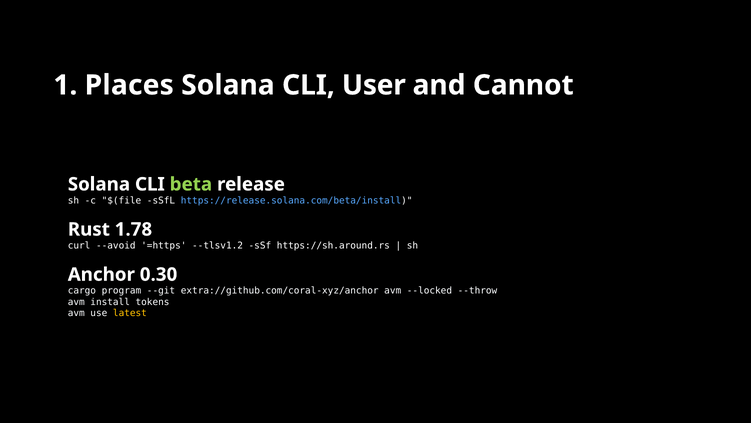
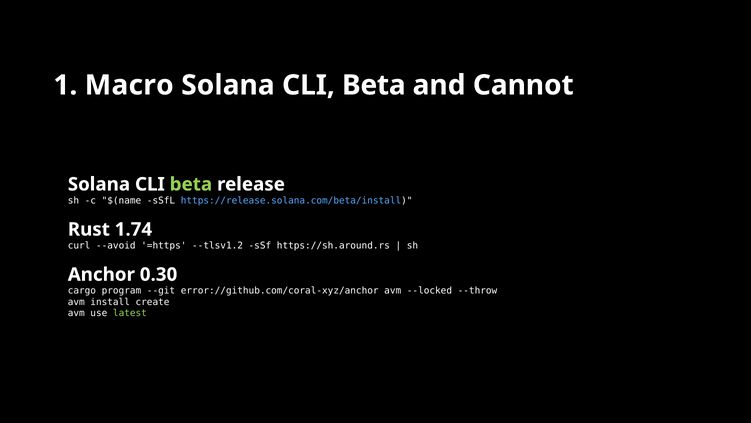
Places: Places -> Macro (129, 85)
User: User -> Beta (374, 85)
$(file: $(file -> $(name (121, 200)
1.78: 1.78 -> 1.74 (133, 229)
extra://github.com/coral-xyz/anchor: extra://github.com/coral-xyz/anchor -> error://github.com/coral-xyz/anchor (280, 290)
tokens: tokens -> create (153, 302)
latest colour: yellow -> light green (130, 313)
